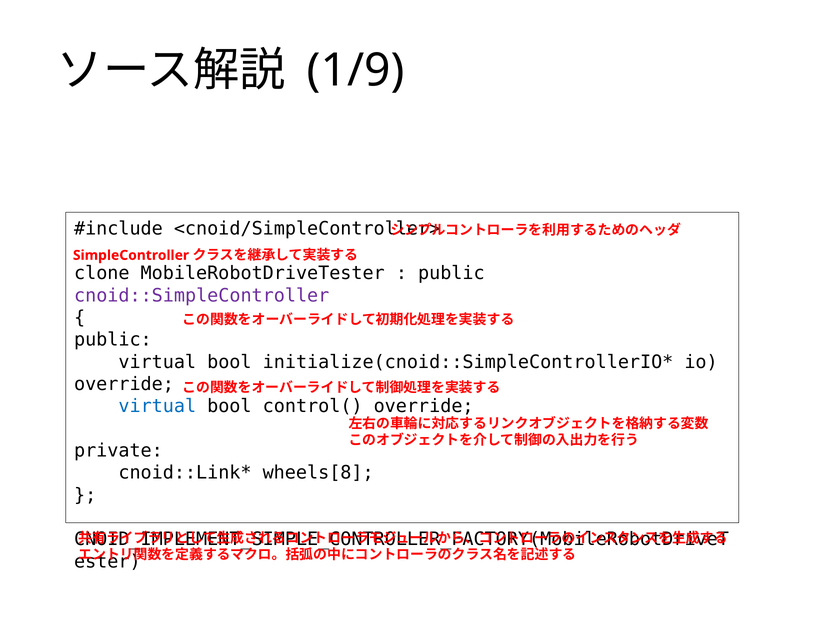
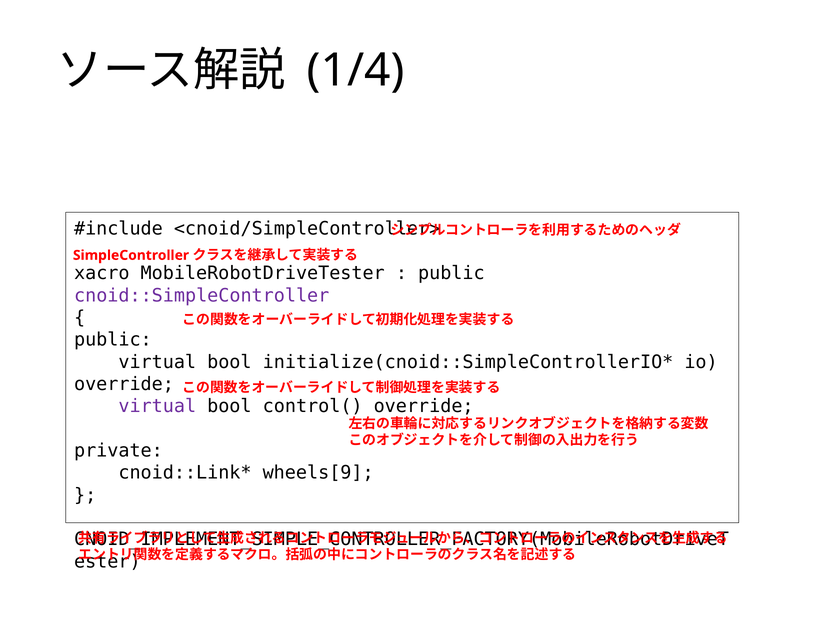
1/9: 1/9 -> 1/4 (356, 70)
clone: clone -> xacro (102, 273)
virtual colour: blue -> purple (157, 406)
wheels[8: wheels[8 -> wheels[9 (318, 473)
